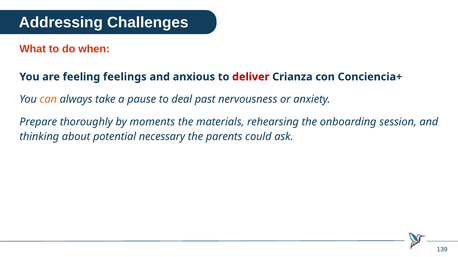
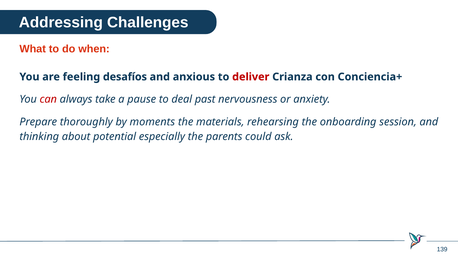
feelings: feelings -> desafíos (125, 77)
can colour: orange -> red (48, 100)
necessary: necessary -> especially (162, 137)
